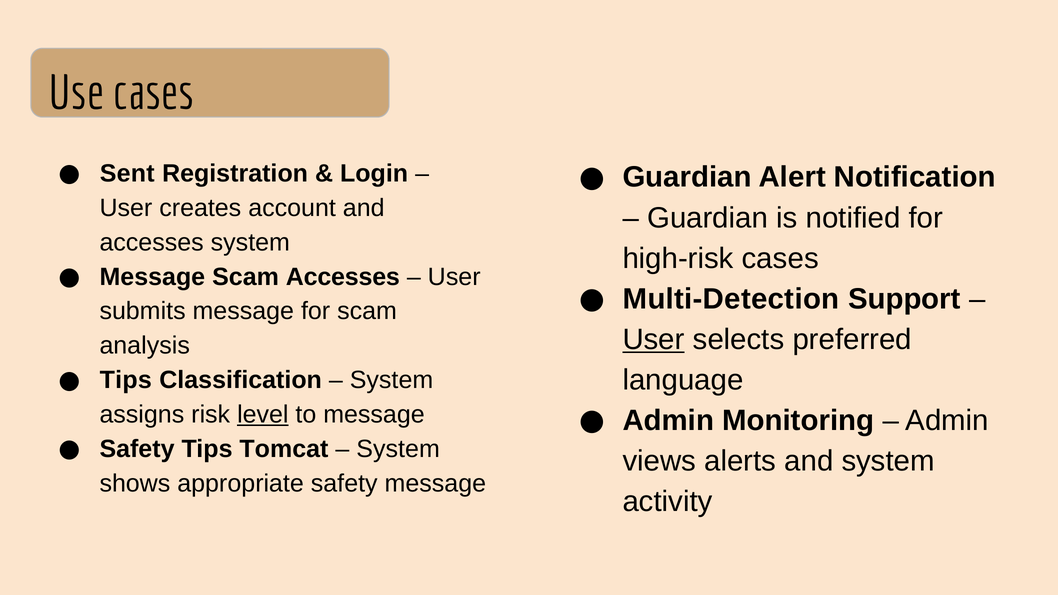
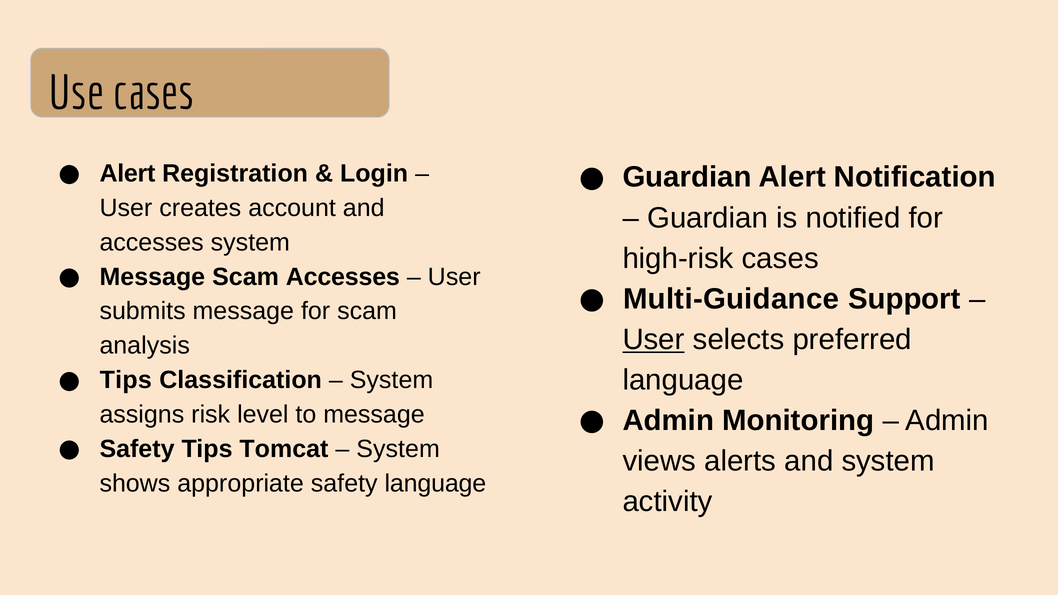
Sent: Sent -> Alert (127, 174)
Multi-Detection: Multi-Detection -> Multi-Guidance (731, 299)
level underline: present -> none (263, 415)
safety message: message -> language (435, 484)
